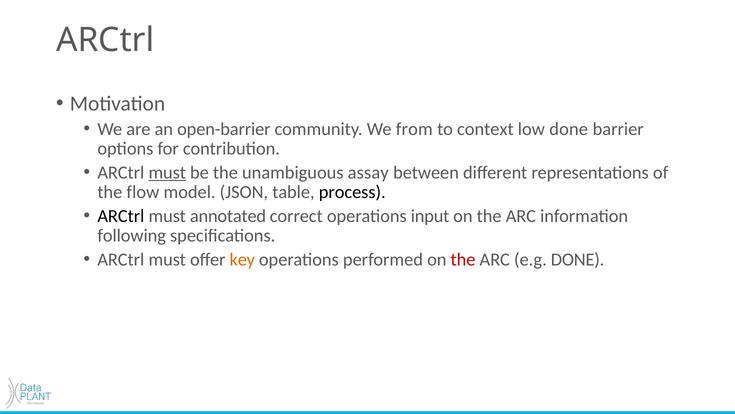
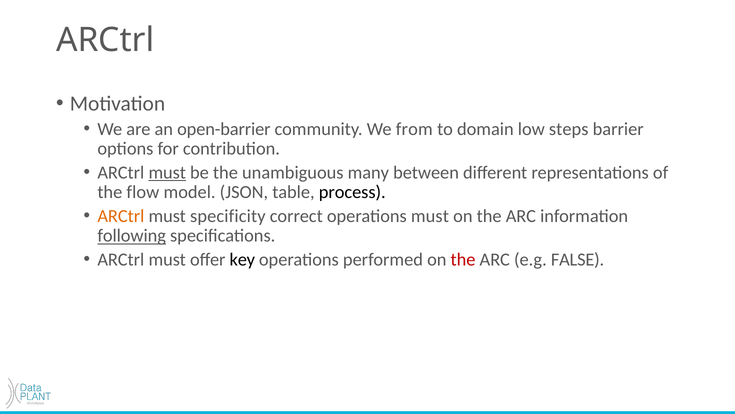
context: context -> domain (485, 129)
low done: done -> steps (569, 129)
assay: assay -> many (368, 172)
ARCtrl colour: black -> orange (121, 216)
annotated: annotated -> specificity (228, 216)
operations input: input -> must (430, 216)
following underline: none -> present (132, 236)
key colour: orange -> black (242, 259)
e.g DONE: DONE -> FALSE (578, 259)
